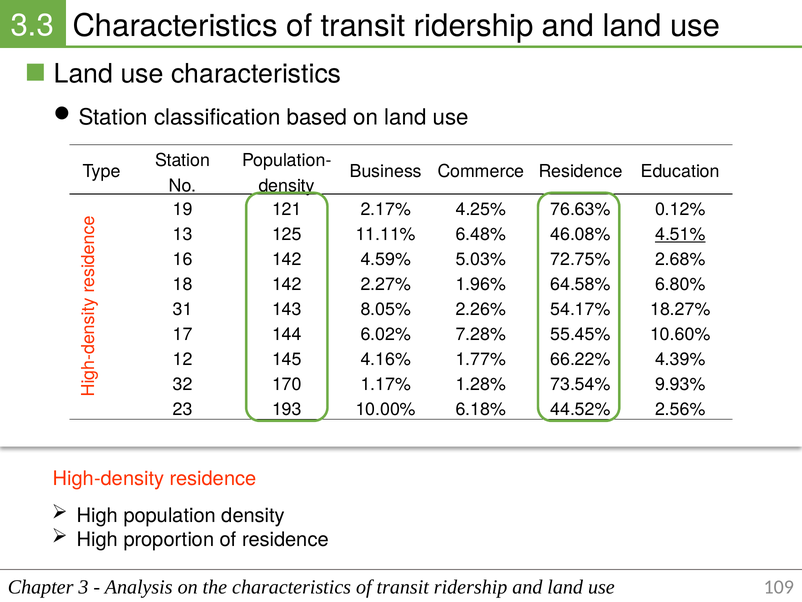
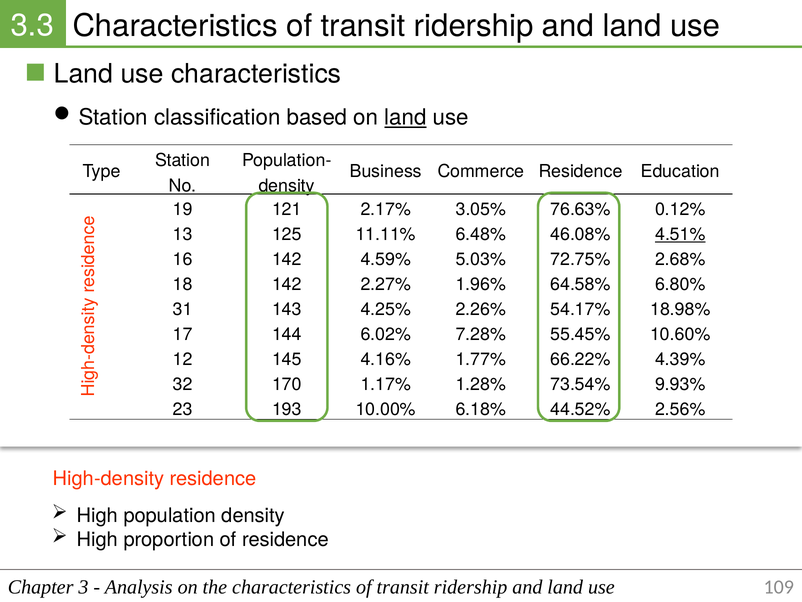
land underline: none -> present (406, 117)
4.25%: 4.25% -> 3.05% (481, 209)
8.05%: 8.05% -> 4.25% (386, 309)
18.27%: 18.27% -> 18.98% (680, 309)
